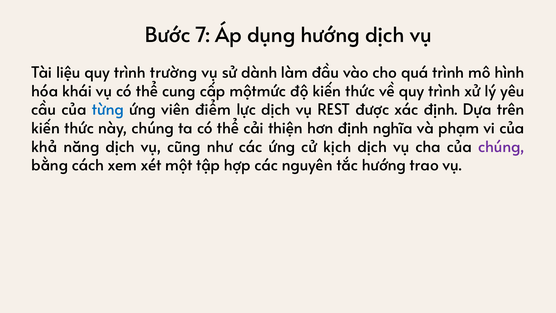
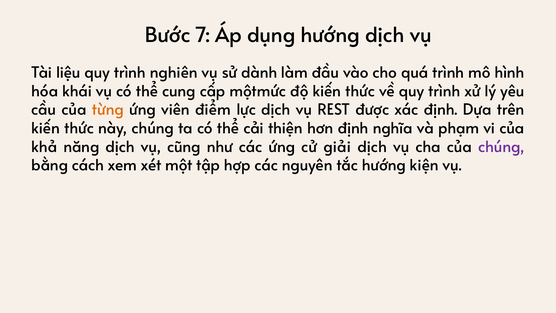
trường: trường -> nghiên (174, 73)
từng colour: blue -> orange (108, 110)
kịch: kịch -> giải (337, 147)
trao: trao -> kiện (424, 165)
